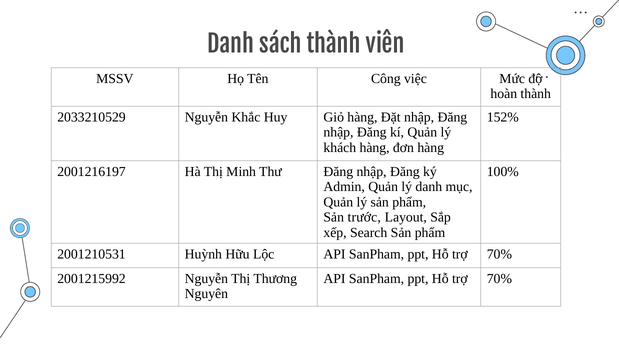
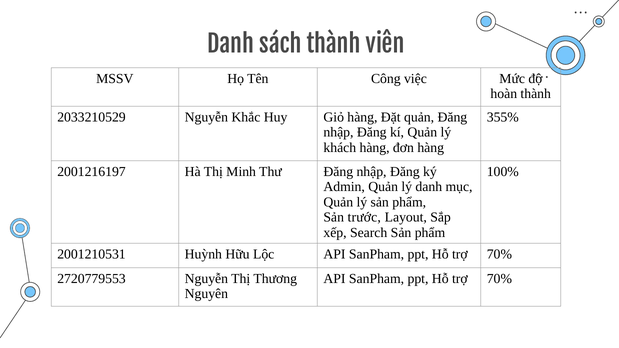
Đặt nhập: nhập -> quản (419, 117)
152%: 152% -> 355% (503, 117)
2001215992: 2001215992 -> 2720779553 (92, 279)
